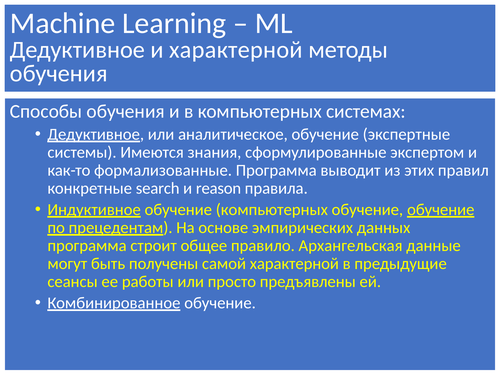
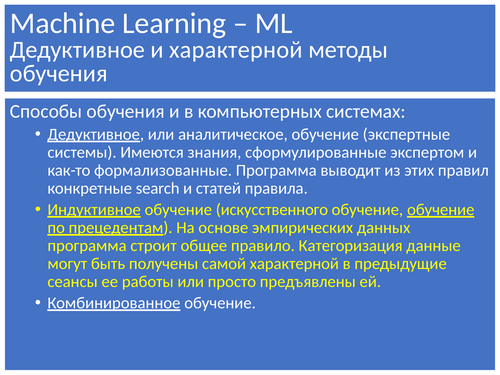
reason: reason -> статей (218, 188)
обучение компьютерных: компьютерных -> искусственного (272, 210)
Архангельская: Архангельская -> Категоризация (351, 246)
